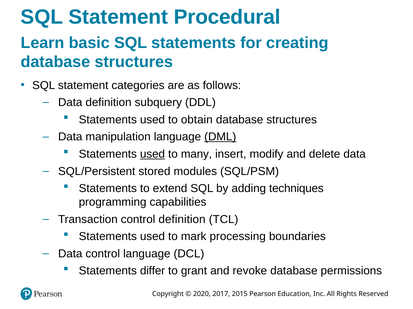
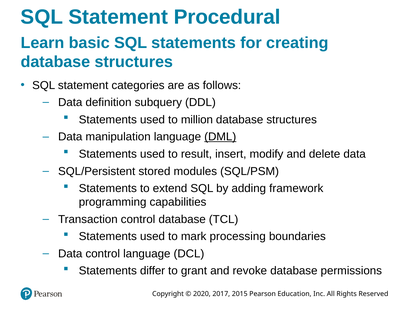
obtain: obtain -> million (197, 120)
used underline: present -> none (153, 154)
many: many -> result (196, 154)
techniques: techniques -> framework (296, 189)
control definition: definition -> database (182, 220)
